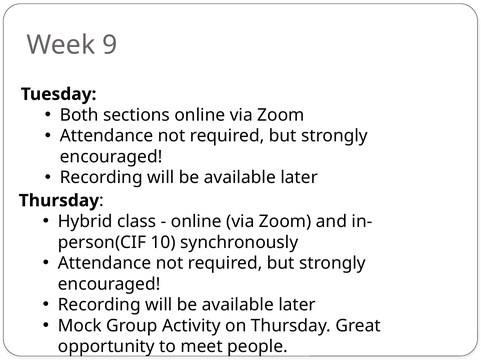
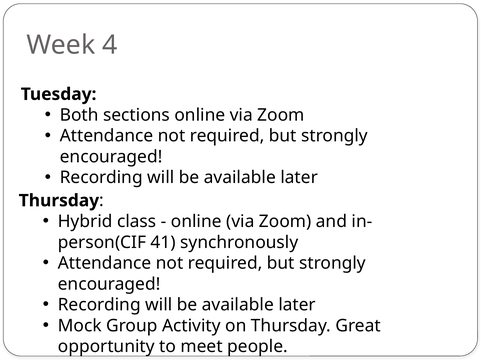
9: 9 -> 4 (110, 45)
10: 10 -> 41 (163, 242)
